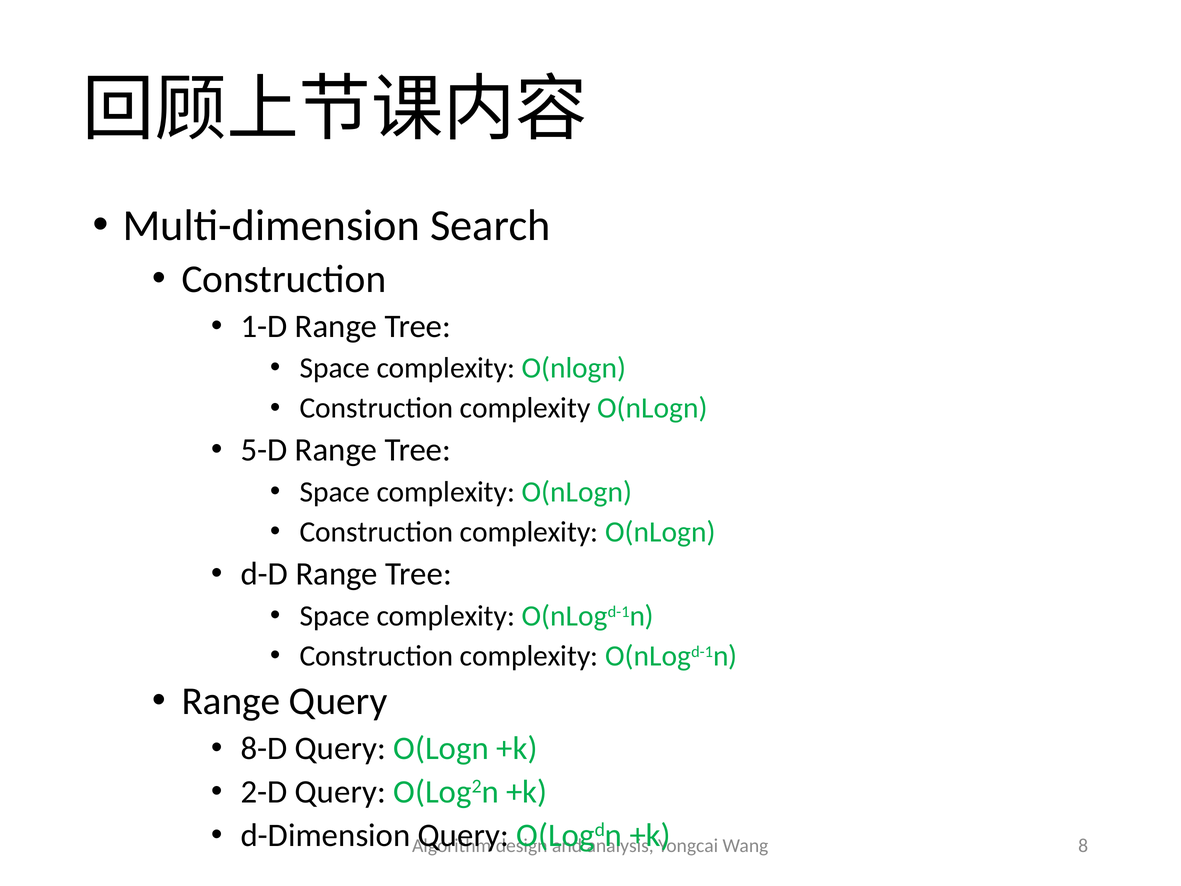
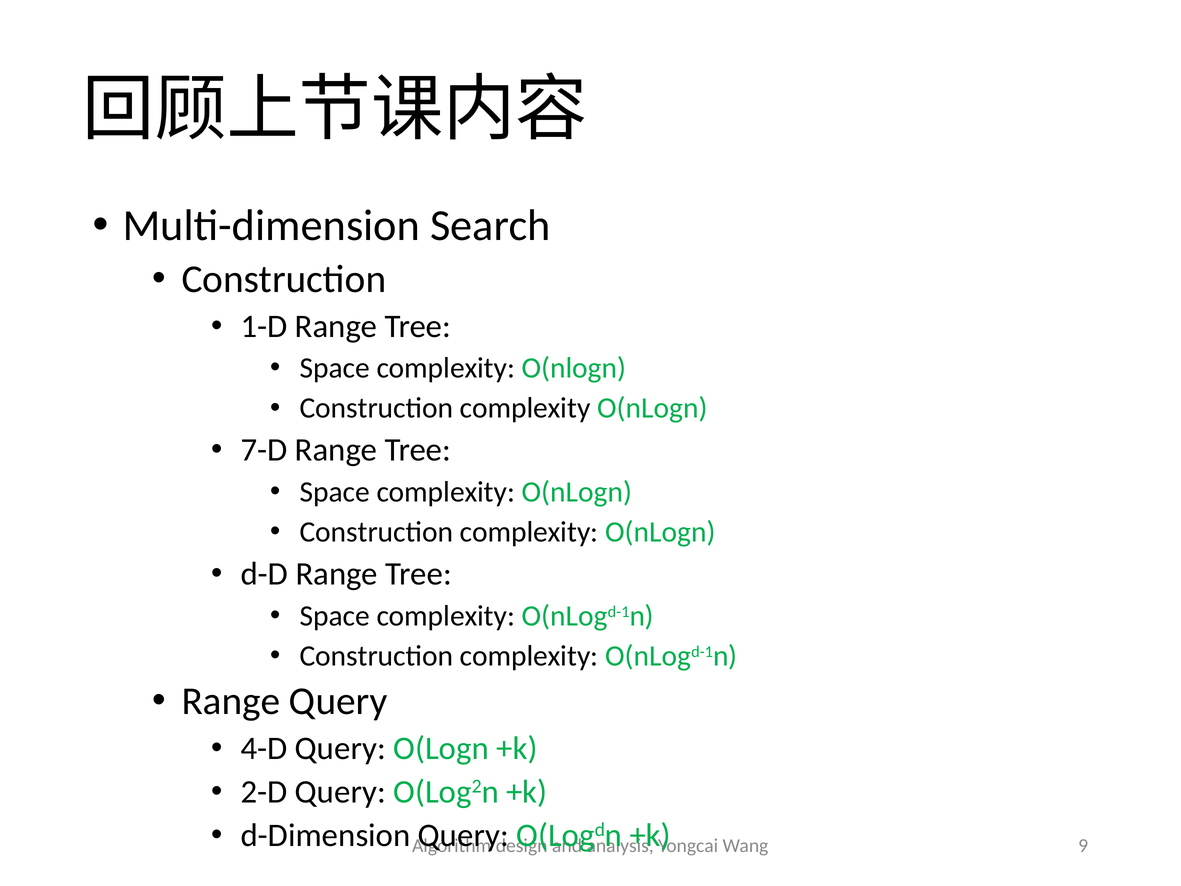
5-D: 5-D -> 7-D (264, 450)
8-D: 8-D -> 4-D (264, 748)
8: 8 -> 9 (1083, 846)
